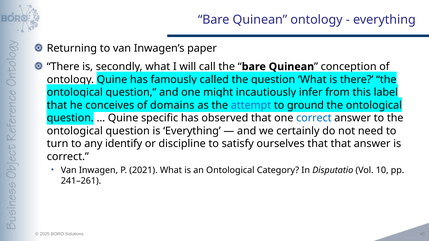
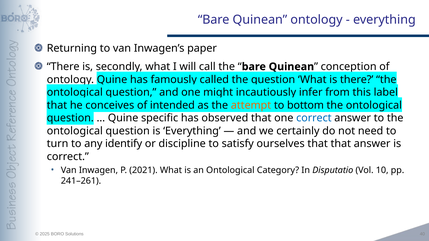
domains: domains -> intended (172, 105)
attempt colour: blue -> orange (251, 105)
ground: ground -> bottom (305, 105)
